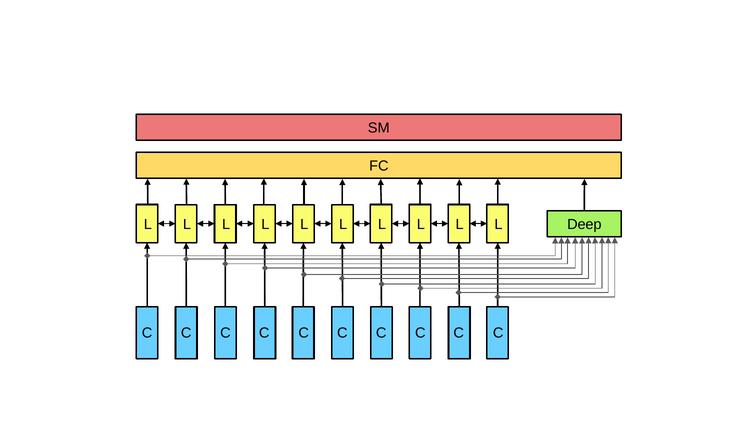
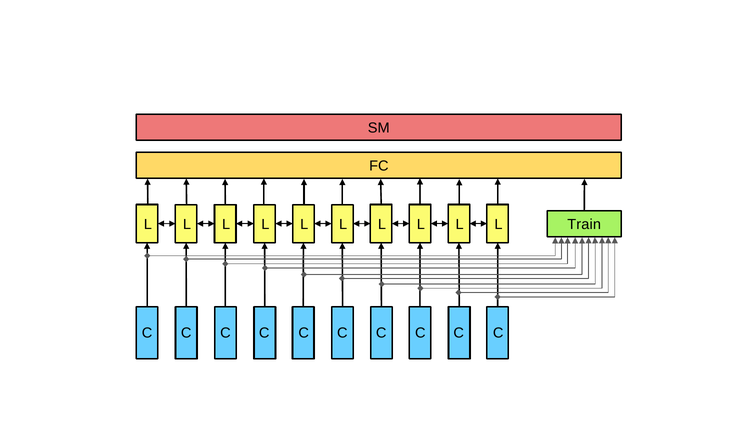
Deep: Deep -> Train (584, 225)
